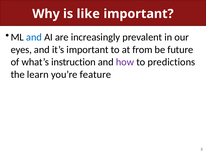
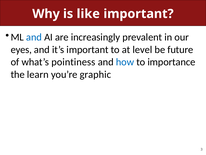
from: from -> level (142, 49)
instruction: instruction -> pointiness (73, 62)
how colour: purple -> blue (125, 62)
predictions: predictions -> importance (171, 62)
feature: feature -> graphic (95, 74)
